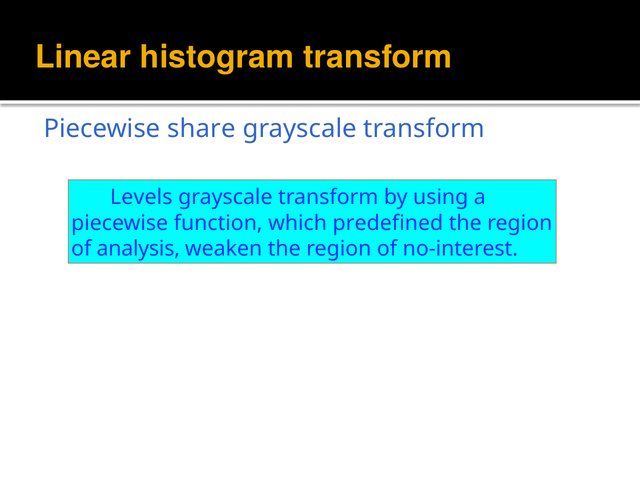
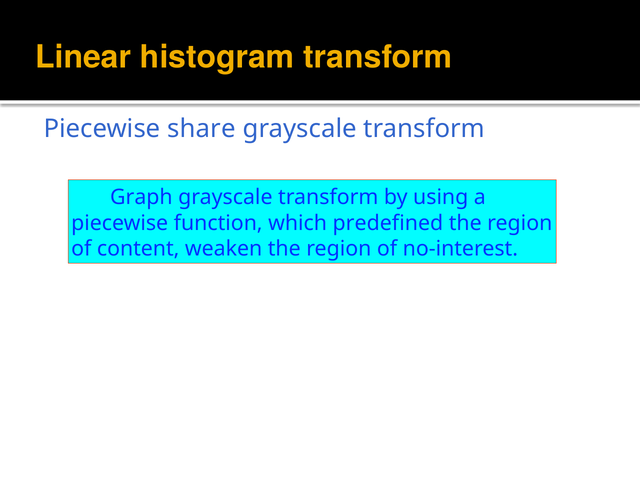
Levels: Levels -> Graph (141, 197)
analysis: analysis -> content (138, 249)
